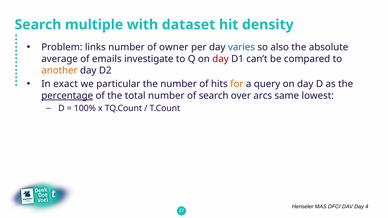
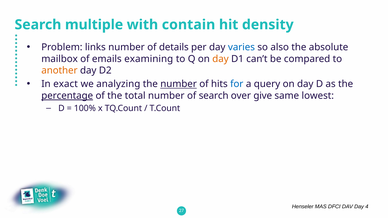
dataset: dataset -> contain (189, 25)
owner: owner -> details (174, 47)
average: average -> mailbox (60, 59)
investigate: investigate -> examining (149, 59)
day colour: red -> orange (220, 59)
particular: particular -> analyzing (118, 84)
number underline: none -> present (179, 84)
for colour: orange -> blue (237, 84)
arcs: arcs -> give (263, 96)
